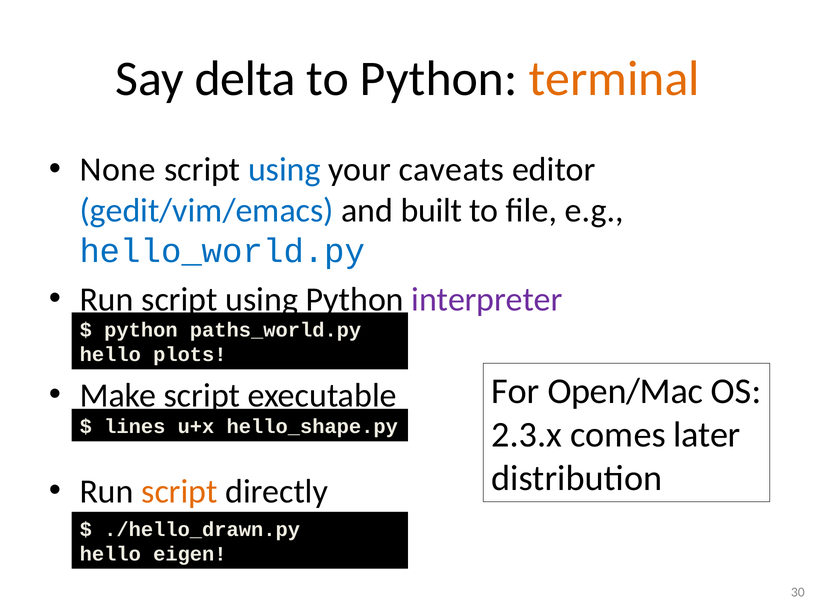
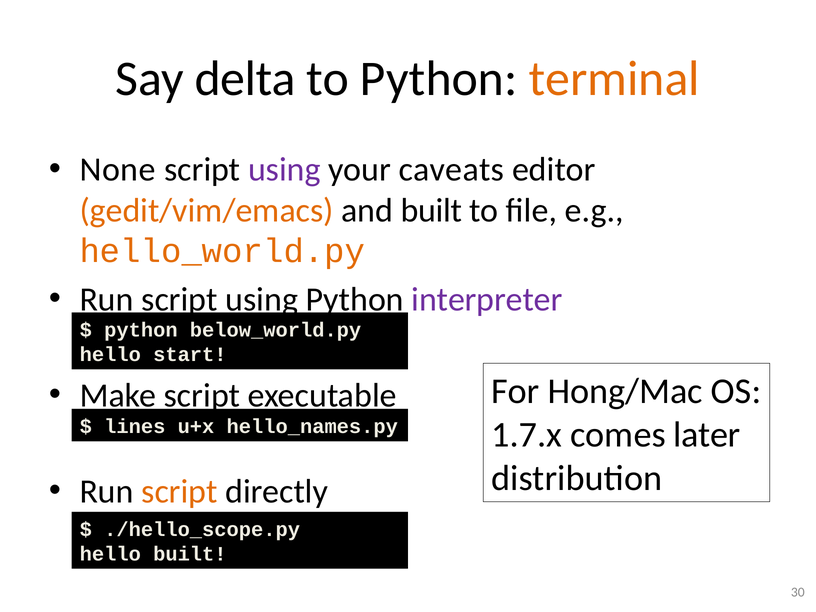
using colour: blue -> purple (284, 170)
gedit/vim/emacs colour: blue -> orange (207, 210)
hello_world.py colour: blue -> orange (222, 251)
paths_world.py: paths_world.py -> below_world.py (276, 330)
plots: plots -> start (190, 355)
Open/Mac: Open/Mac -> Hong/Mac (625, 391)
hello_shape.py: hello_shape.py -> hello_names.py (312, 426)
2.3.x: 2.3.x -> 1.7.x (527, 435)
./hello_drawn.py: ./hello_drawn.py -> ./hello_scope.py (202, 529)
hello eigen: eigen -> built (190, 554)
